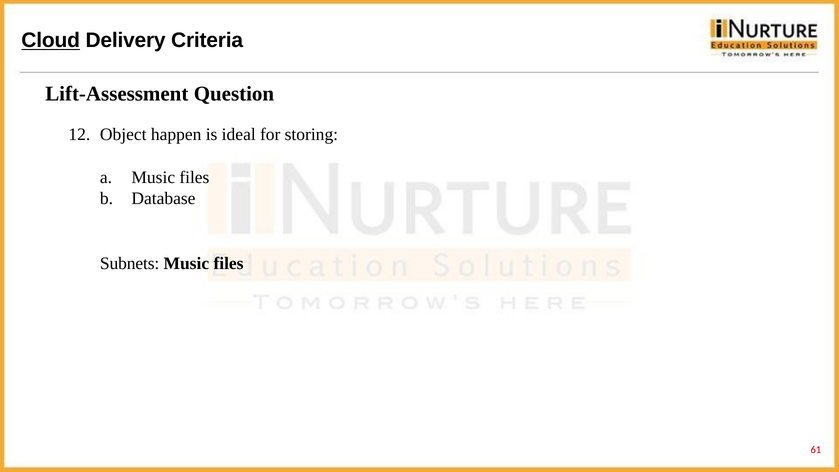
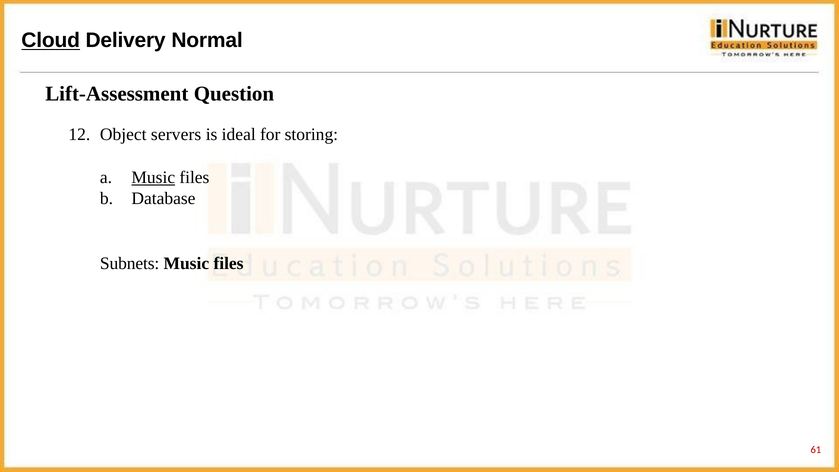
Criteria: Criteria -> Normal (207, 41)
happen: happen -> servers (176, 135)
Music underline: none -> present (153, 177)
